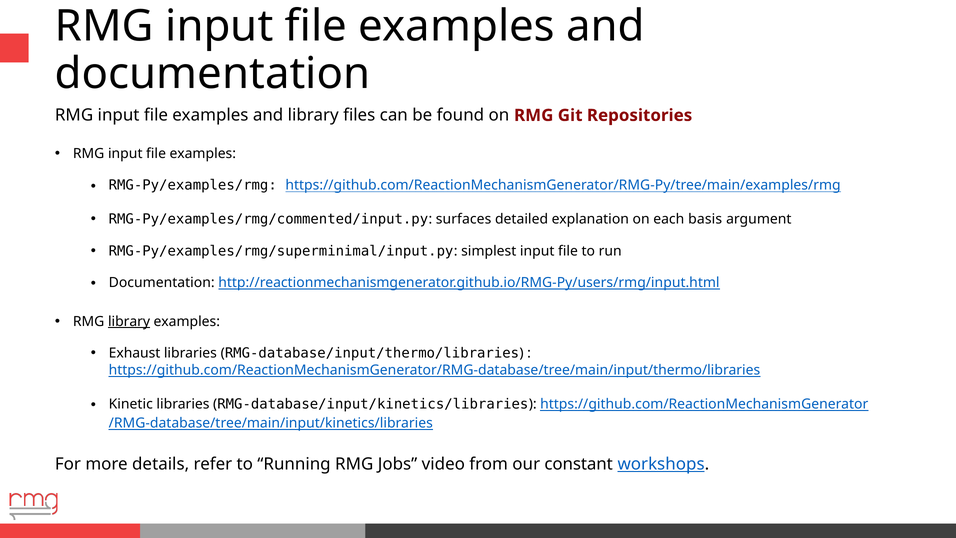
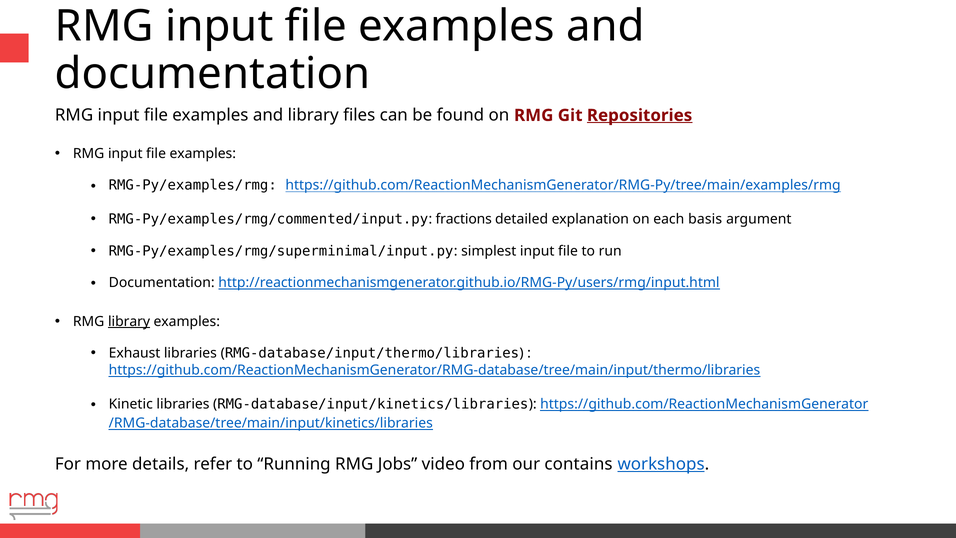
Repositories underline: none -> present (640, 115)
surfaces: surfaces -> fractions (464, 219)
constant: constant -> contains (579, 464)
